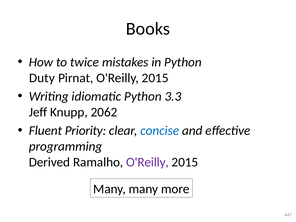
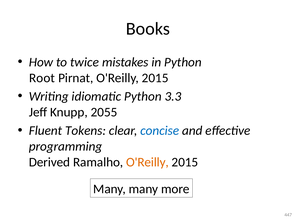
Duty: Duty -> Root (42, 78)
2062: 2062 -> 2055 (104, 112)
Priority: Priority -> Tokens (85, 131)
O'Reilly colour: purple -> orange (147, 162)
